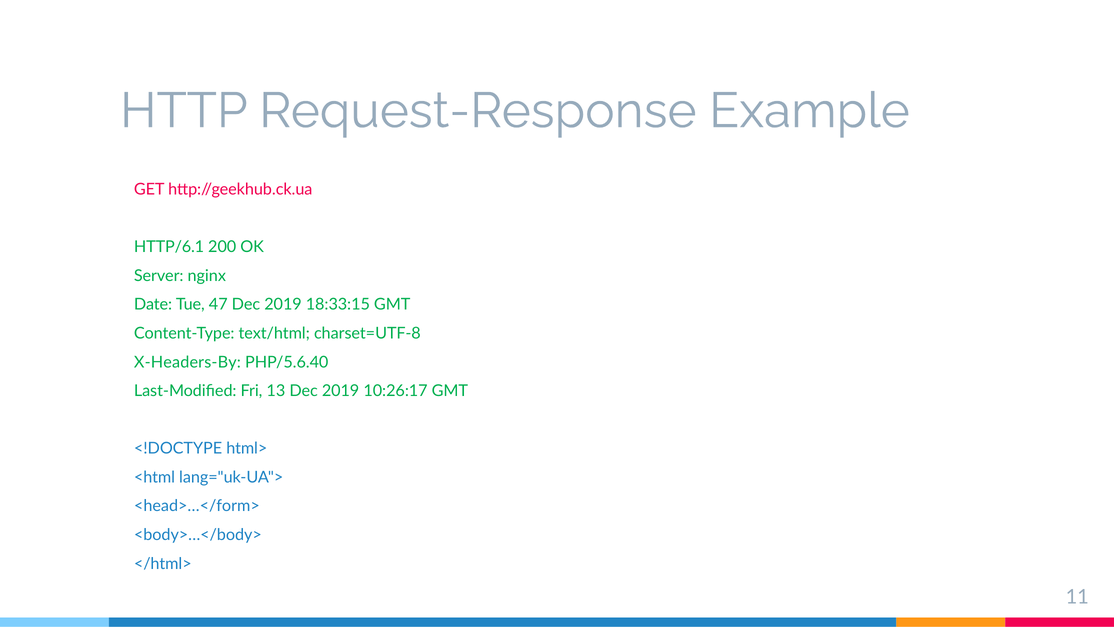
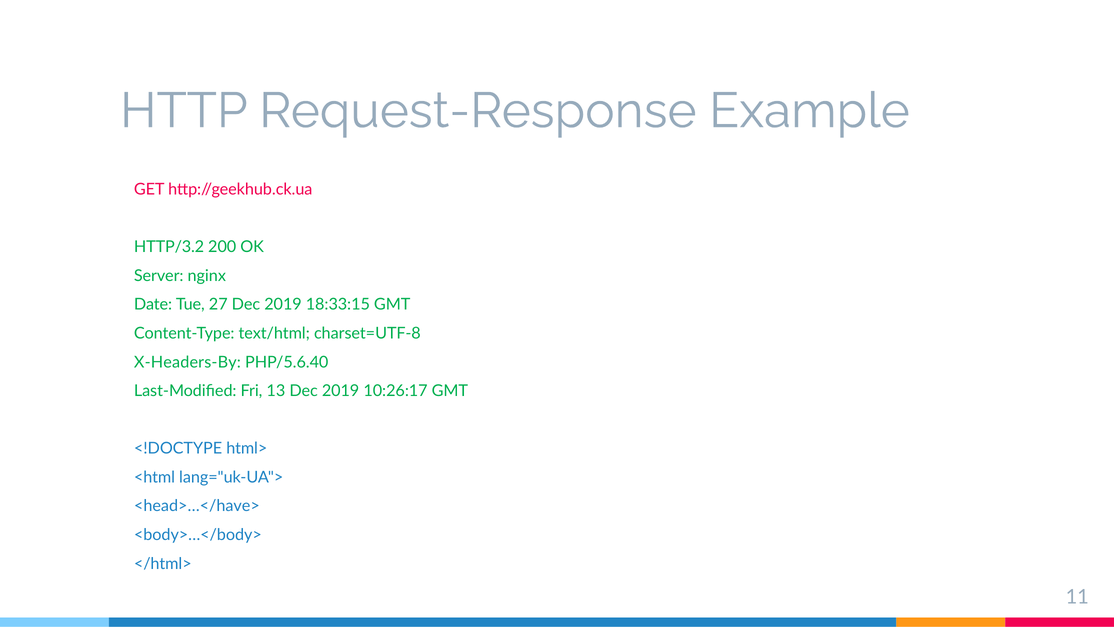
HTTP/6.1: HTTP/6.1 -> HTTP/3.2 (169, 247)
47: 47 -> 27 (218, 304)
<head>…</form>: <head>…</form> -> <head>…</have> (197, 506)
